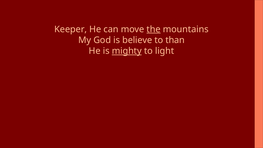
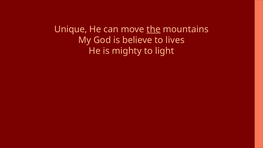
Keeper: Keeper -> Unique (71, 29)
than: than -> lives (175, 40)
mighty underline: present -> none (127, 51)
